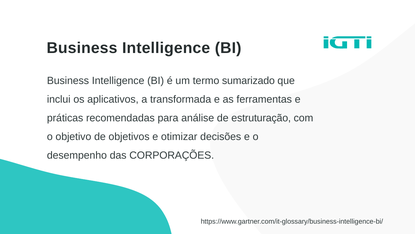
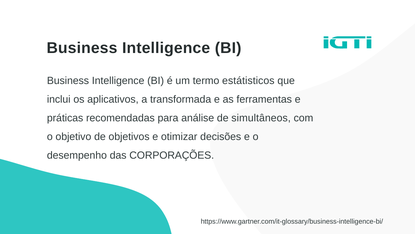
sumarizado: sumarizado -> estátisticos (248, 80)
estruturação: estruturação -> simultâneos (261, 118)
